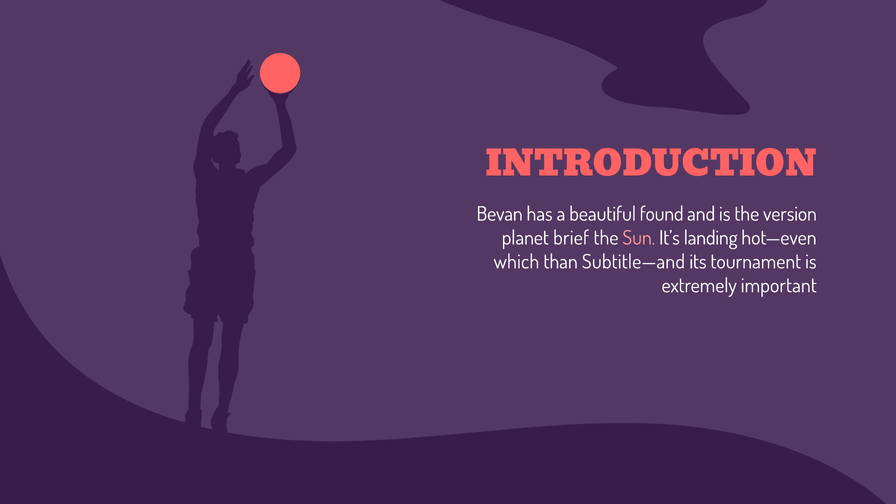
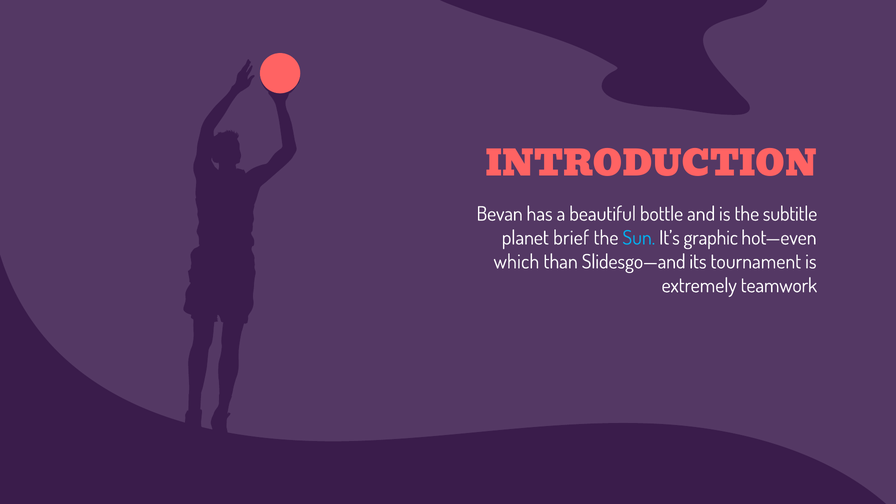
found: found -> bottle (662, 214)
version: version -> subtitle (790, 214)
Sun colour: pink -> light blue (639, 238)
landing: landing -> graphic (711, 238)
Subtitle—and: Subtitle—and -> Slidesgo—and (634, 262)
important: important -> teamwork (779, 286)
